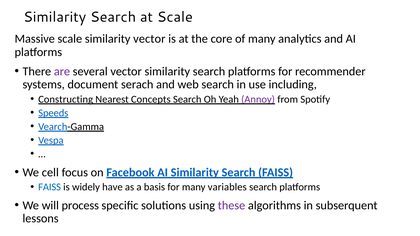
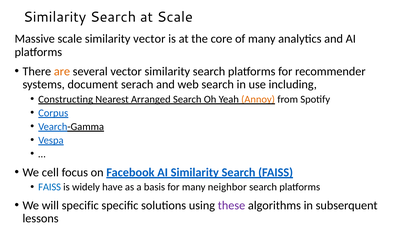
are colour: purple -> orange (62, 72)
Concepts: Concepts -> Arranged (151, 99)
Annoy colour: purple -> orange (258, 99)
Speeds: Speeds -> Corpus (53, 113)
variables: variables -> neighbor (227, 187)
will process: process -> specific (80, 206)
